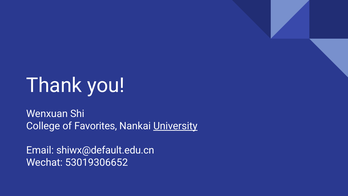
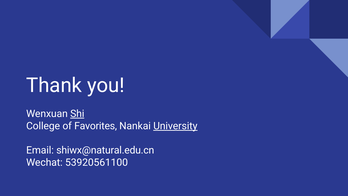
Shi underline: none -> present (77, 114)
shiwx@default.edu.cn: shiwx@default.edu.cn -> shiwx@natural.edu.cn (105, 150)
53019306652: 53019306652 -> 53920561100 (97, 162)
